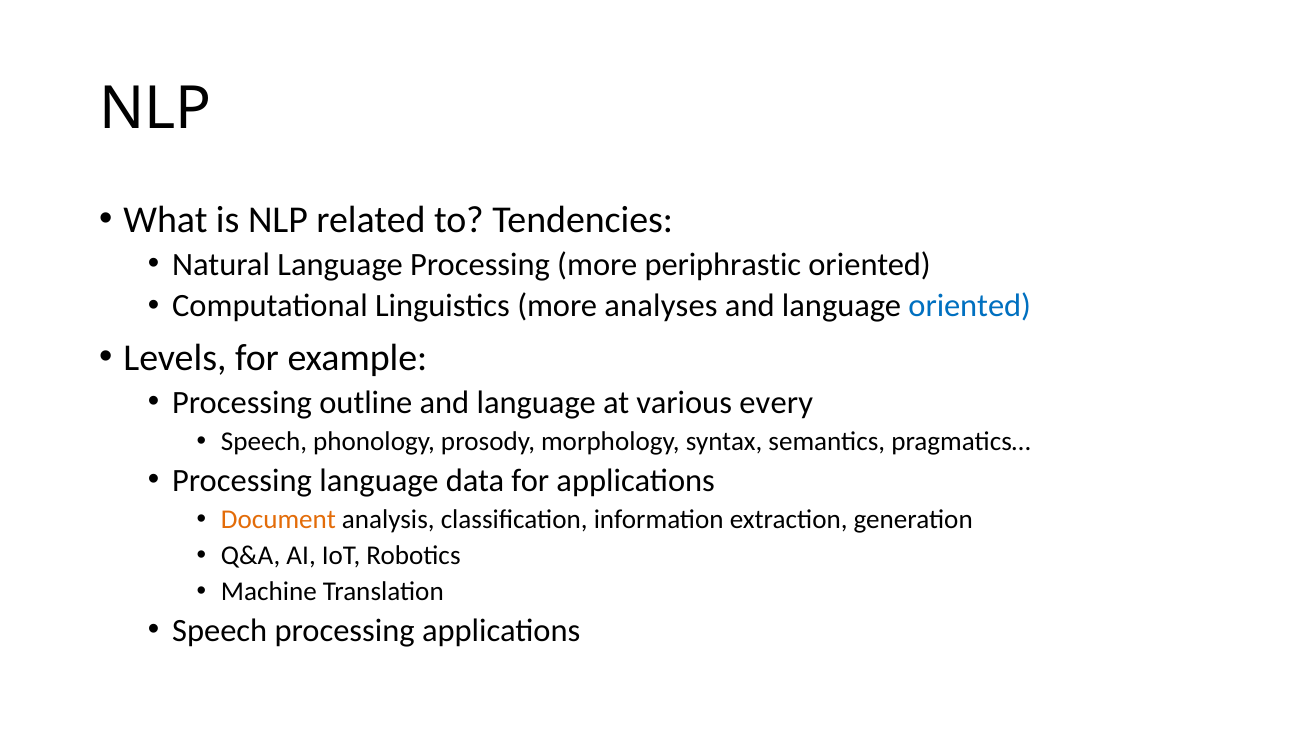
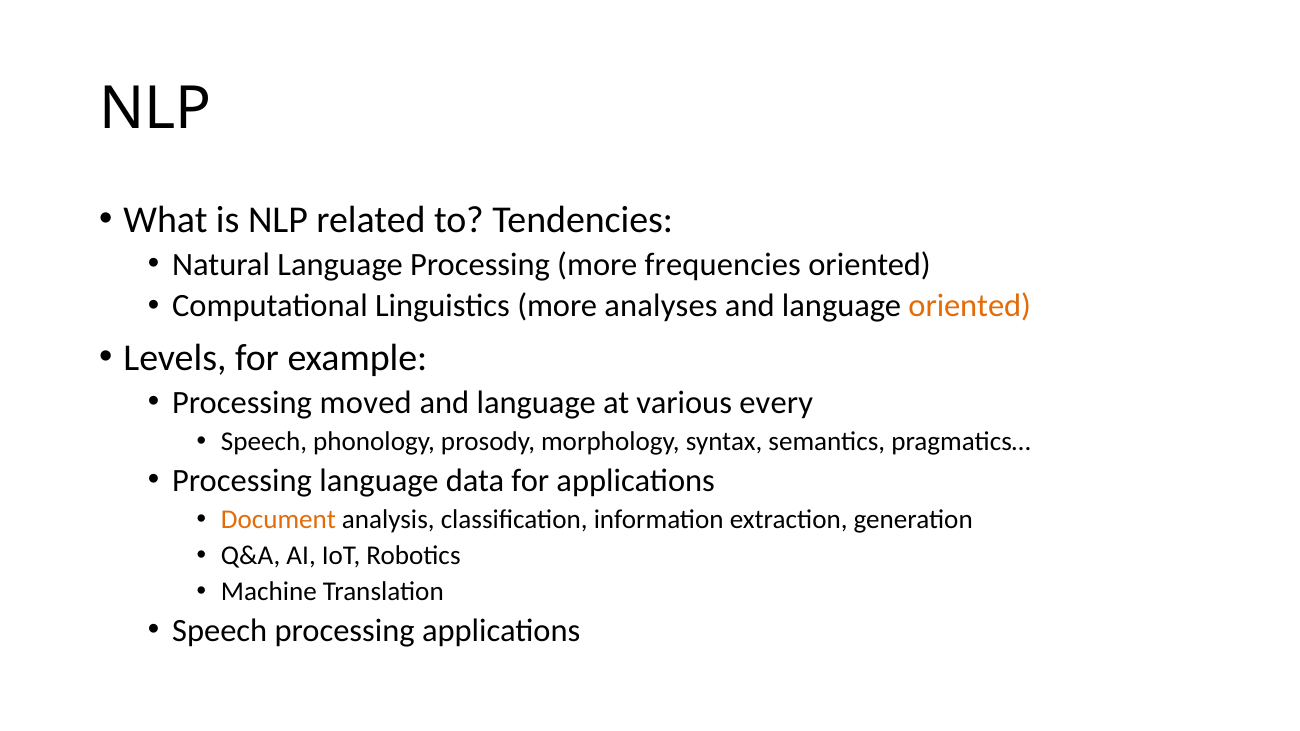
periphrastic: periphrastic -> frequencies (723, 265)
oriented colour: blue -> orange (970, 306)
outline: outline -> moved (366, 403)
